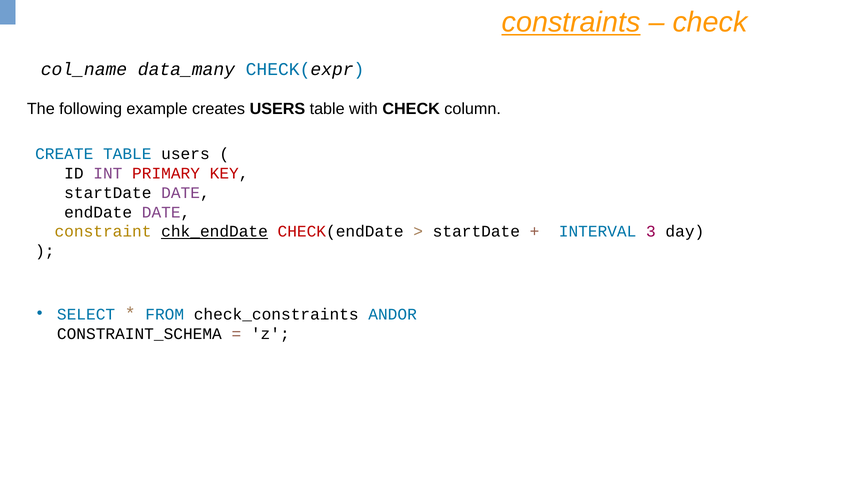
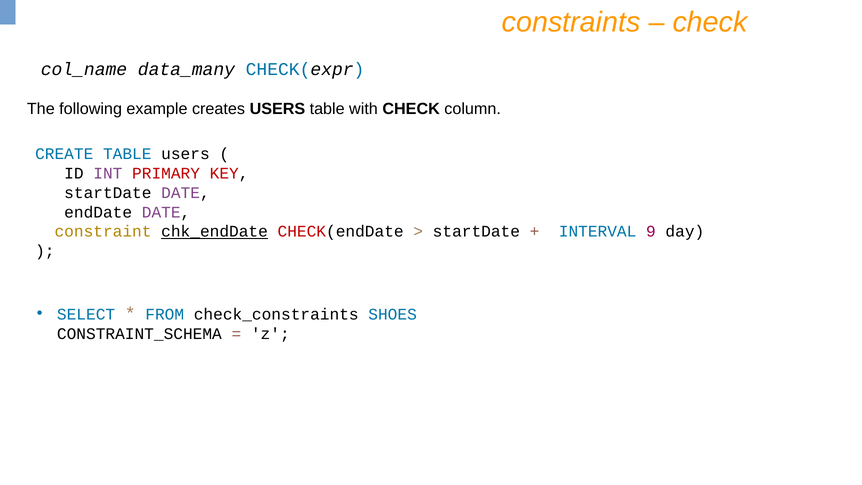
constraints underline: present -> none (571, 22)
3: 3 -> 9 (651, 232)
ANDOR: ANDOR -> SHOES (393, 314)
